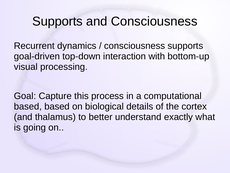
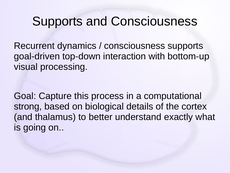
based: based -> strong (28, 106)
